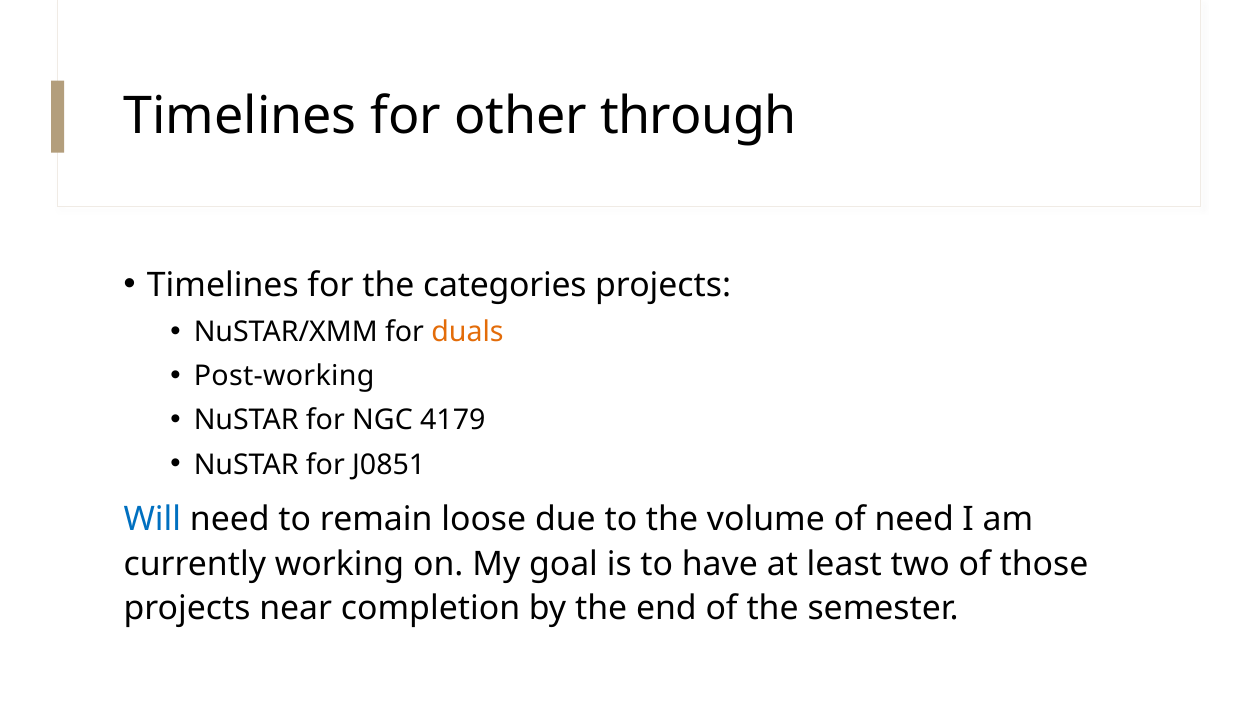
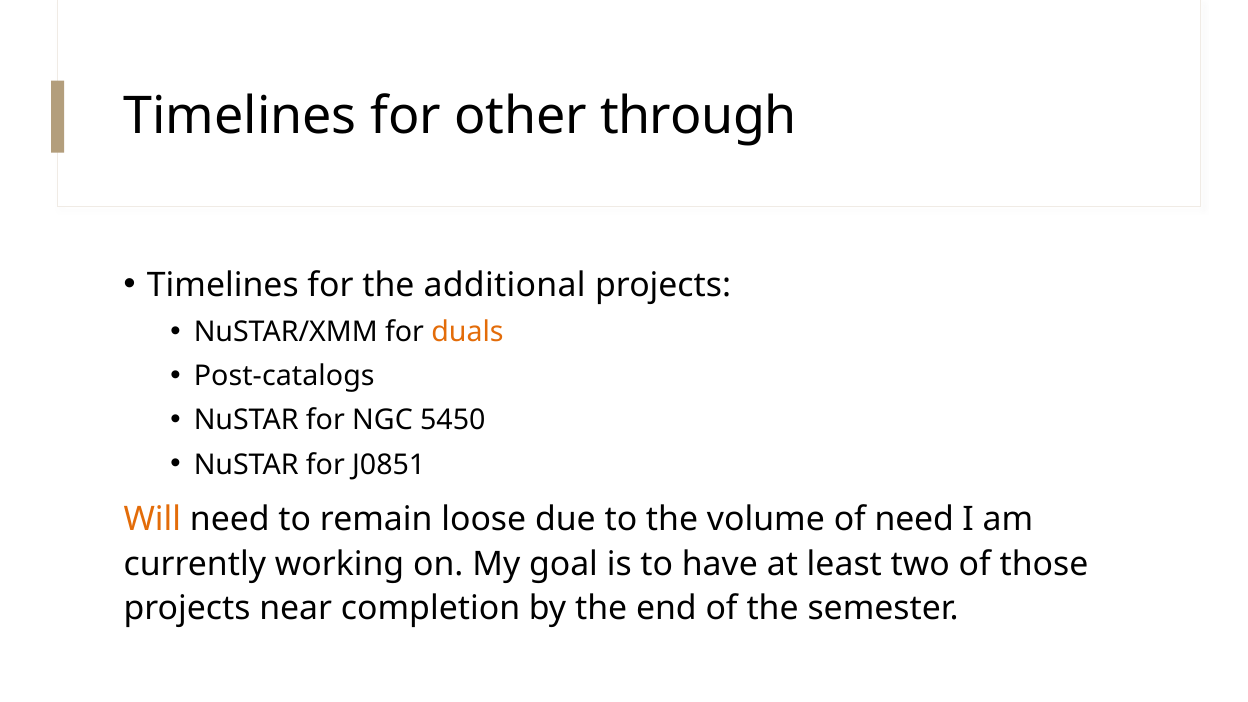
categories: categories -> additional (505, 285)
Post-working: Post-working -> Post-catalogs (284, 376)
4179: 4179 -> 5450 (453, 420)
Will colour: blue -> orange (152, 519)
